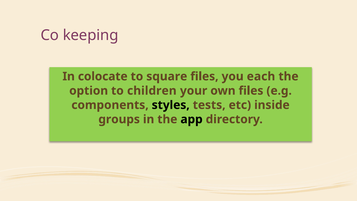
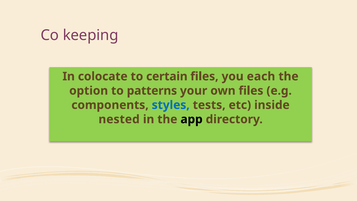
square: square -> certain (167, 76)
children: children -> patterns (152, 91)
styles colour: black -> blue (171, 105)
groups: groups -> nested (119, 119)
